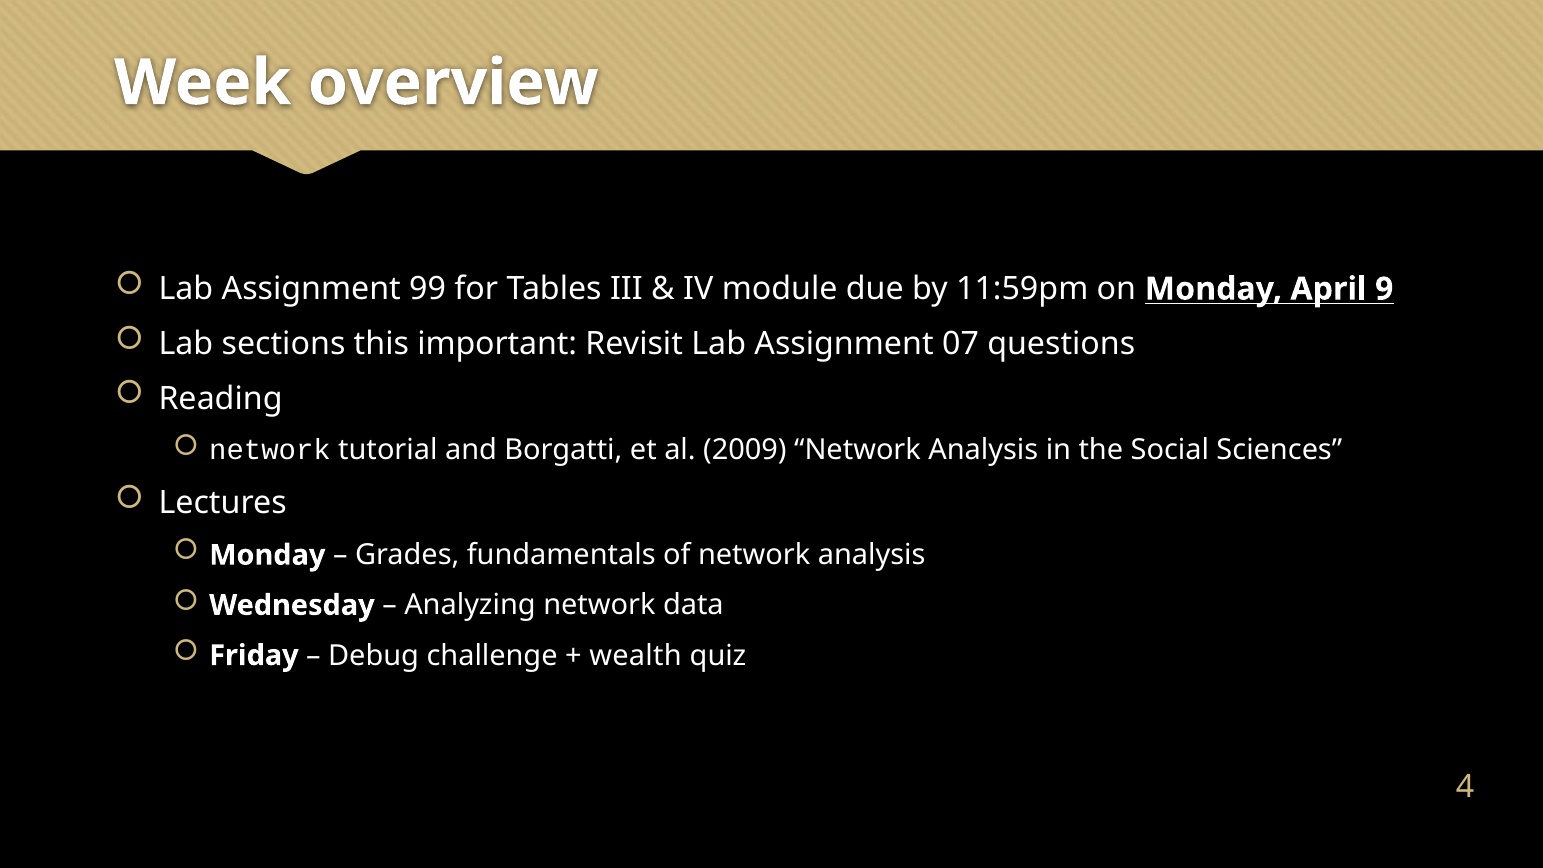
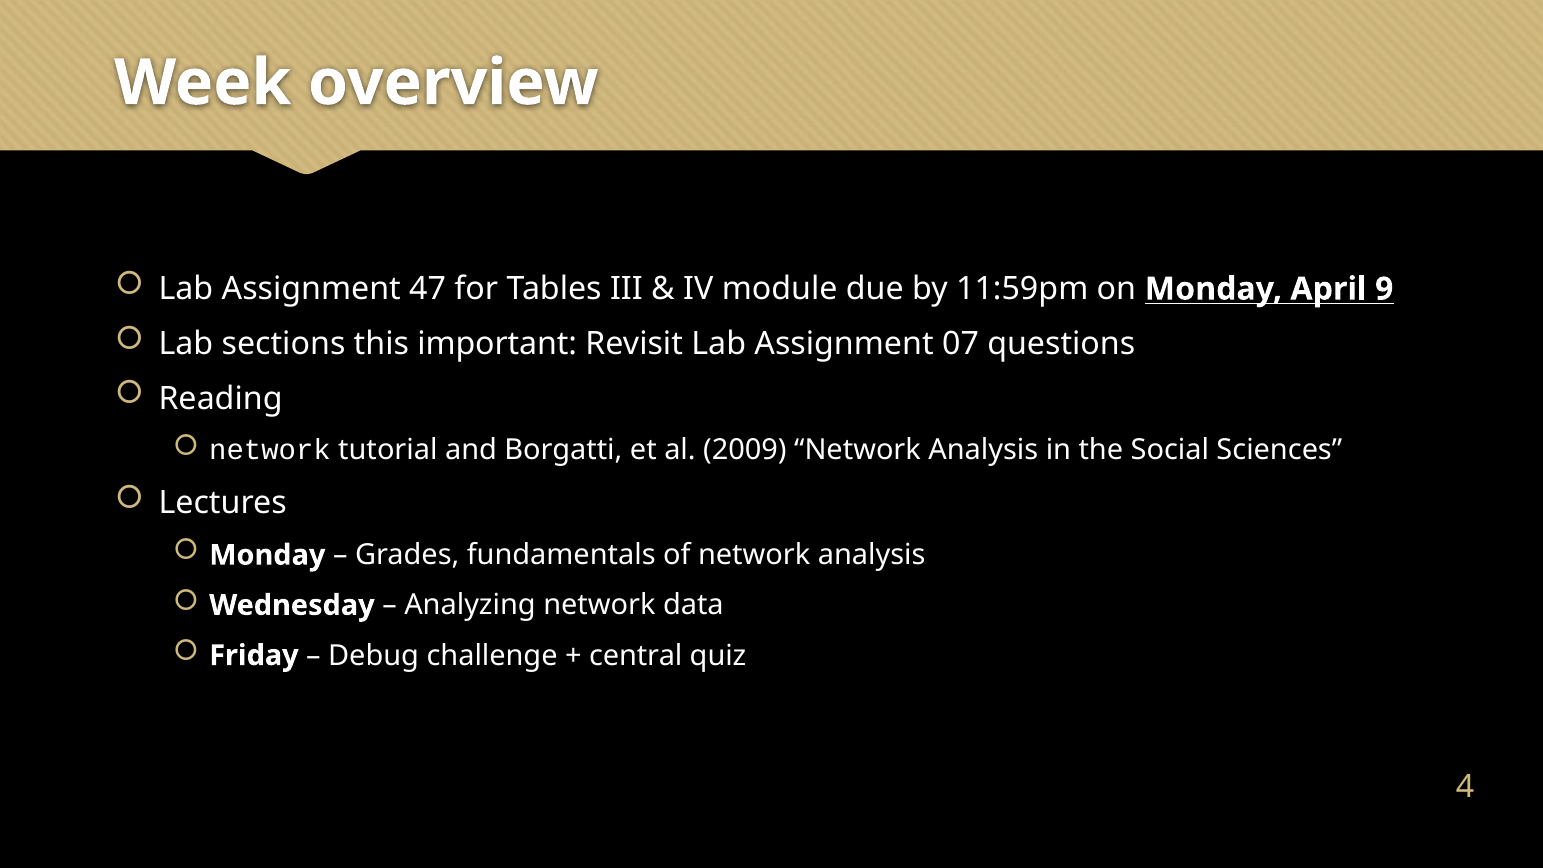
99: 99 -> 47 (428, 289)
wealth: wealth -> central (636, 655)
